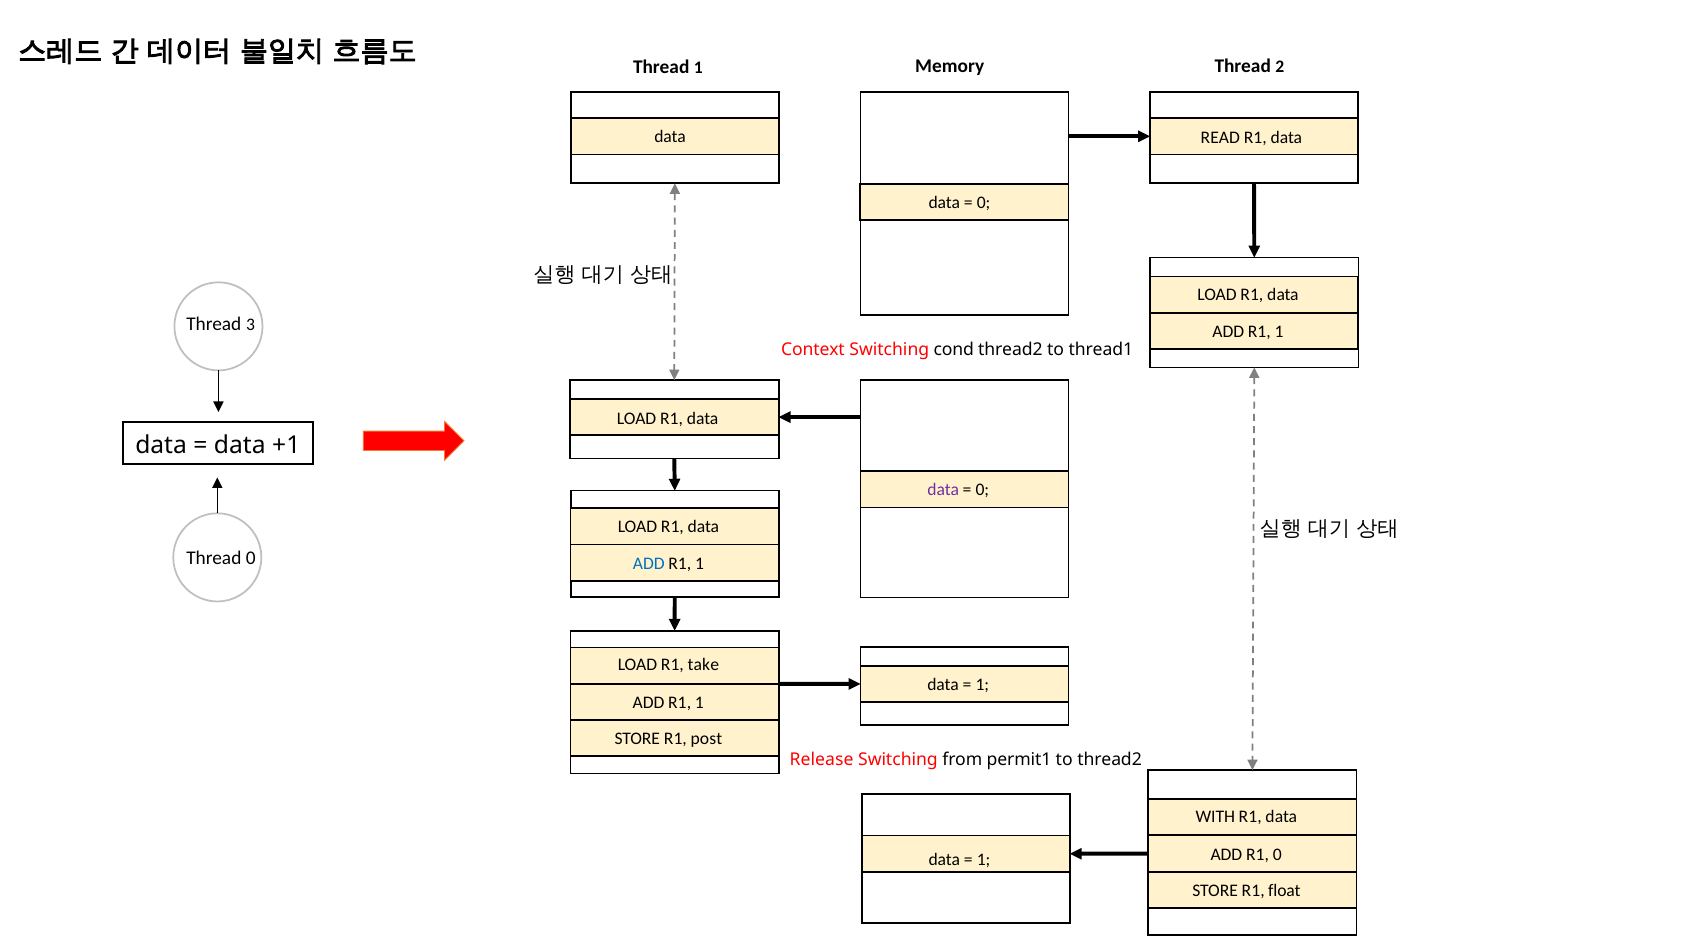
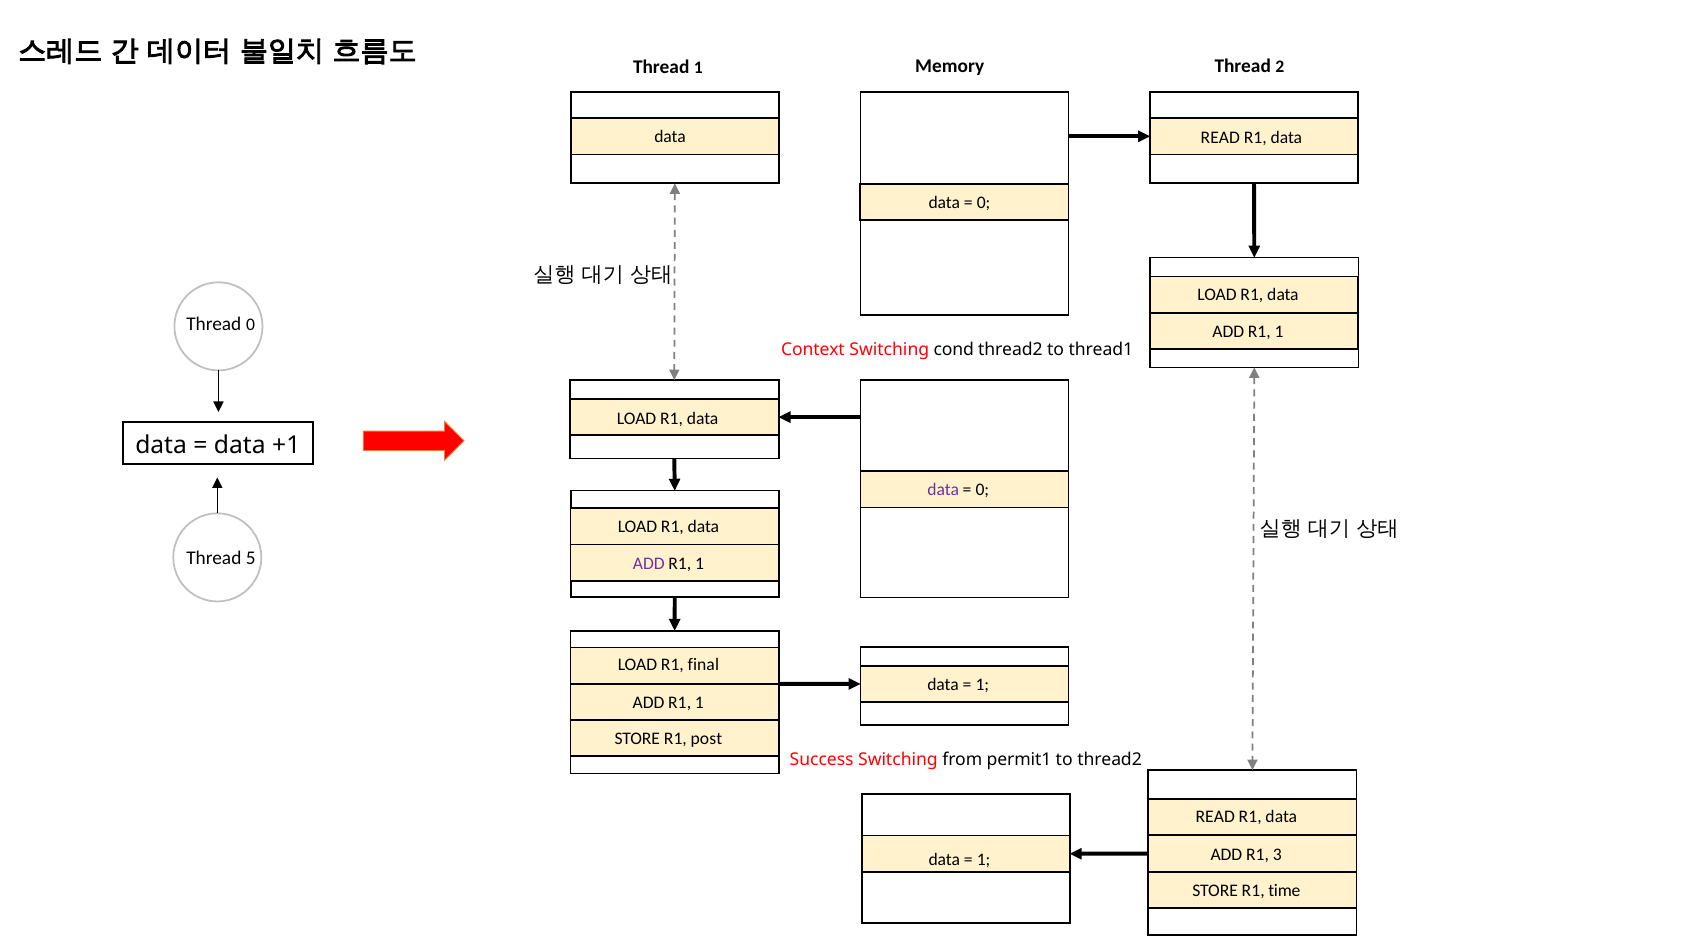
Thread 3: 3 -> 0 (250, 325)
Thread 0: 0 -> 5 (251, 558)
ADD colour: blue -> purple (649, 563)
take: take -> final (703, 665)
Release: Release -> Success (822, 760)
WITH: WITH -> READ (1215, 817)
R1 0: 0 -> 3 (1277, 854)
float: float -> time (1284, 891)
